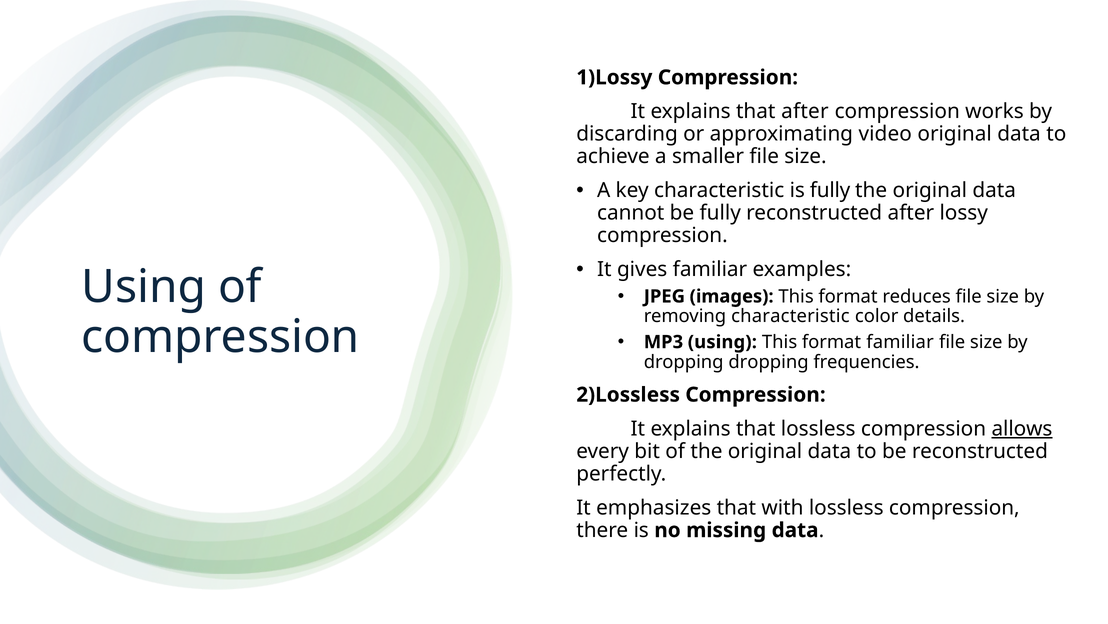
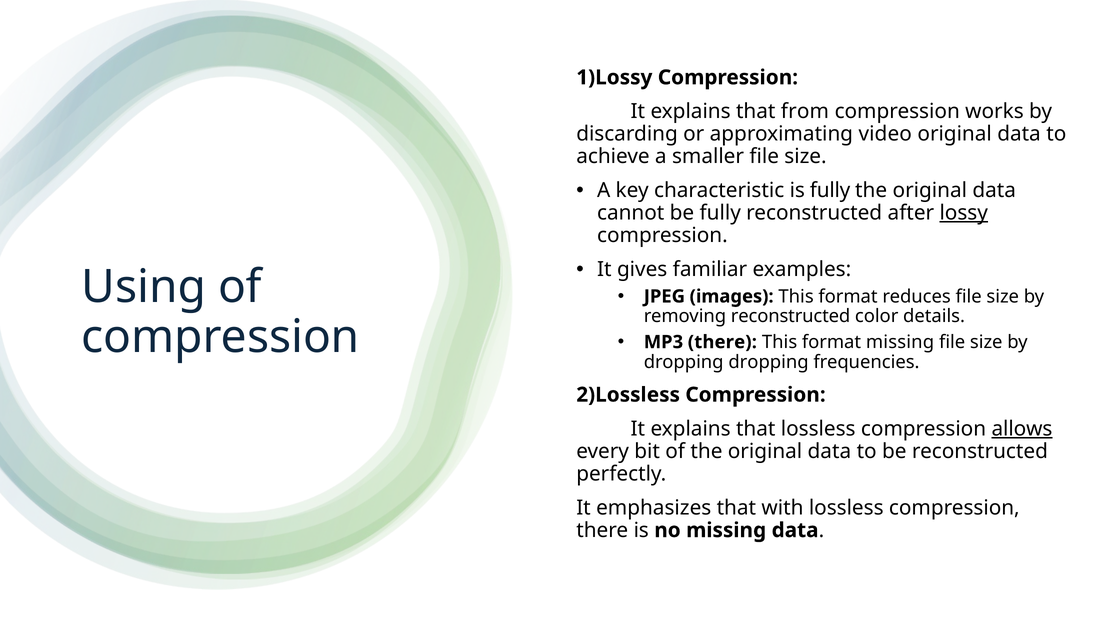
that after: after -> from (805, 111)
lossy underline: none -> present (964, 213)
removing characteristic: characteristic -> reconstructed (791, 316)
MP3 using: using -> there (722, 342)
format familiar: familiar -> missing (900, 342)
